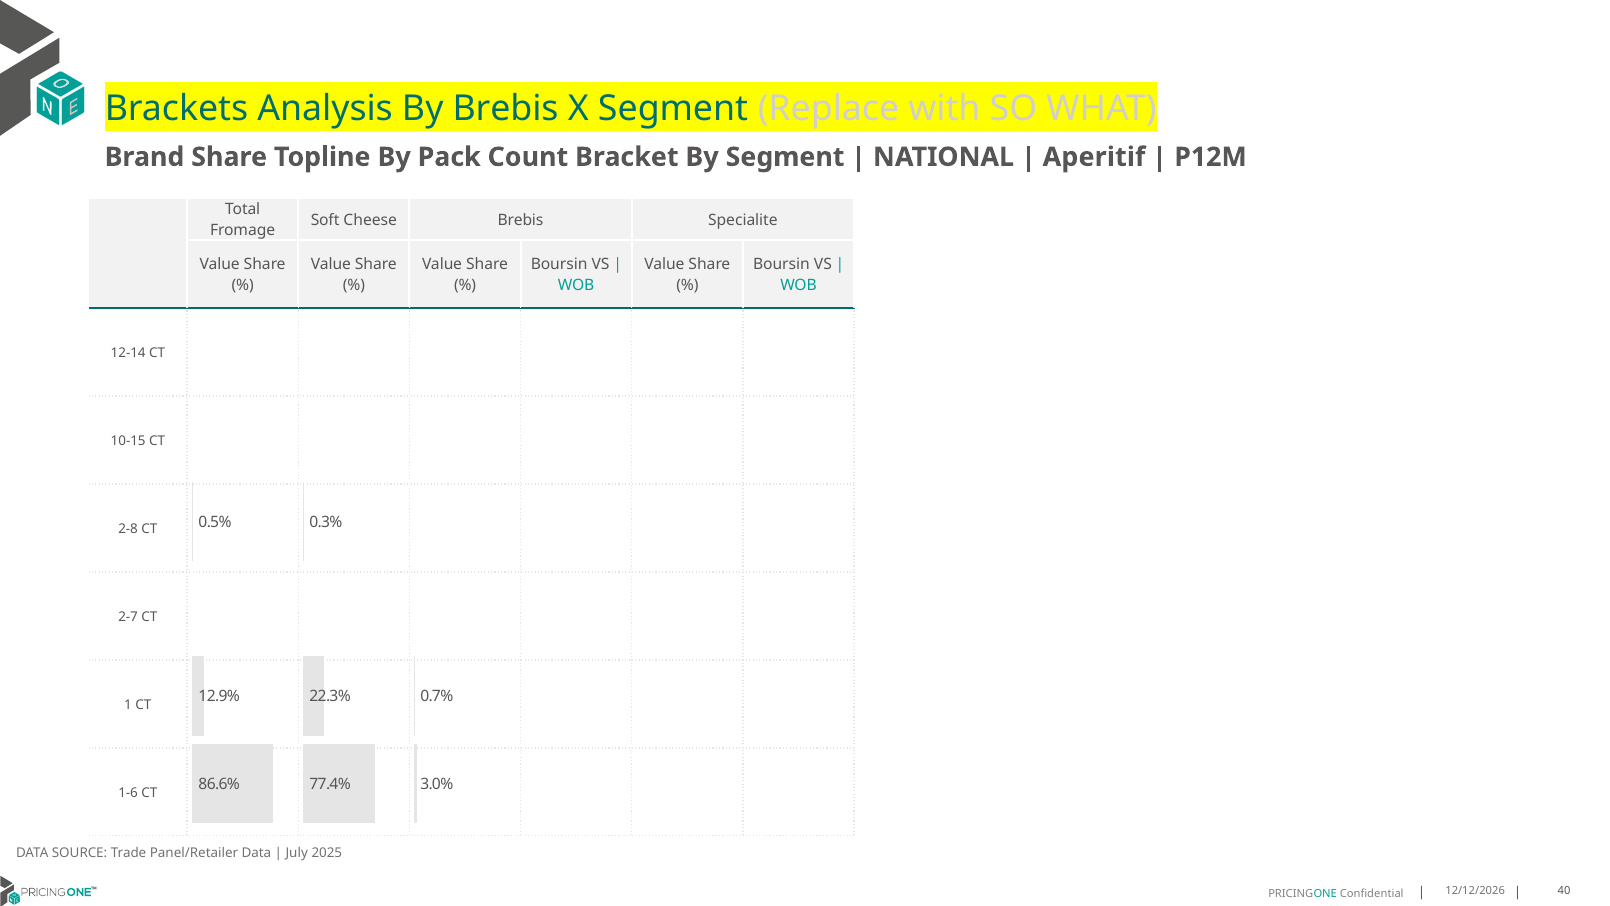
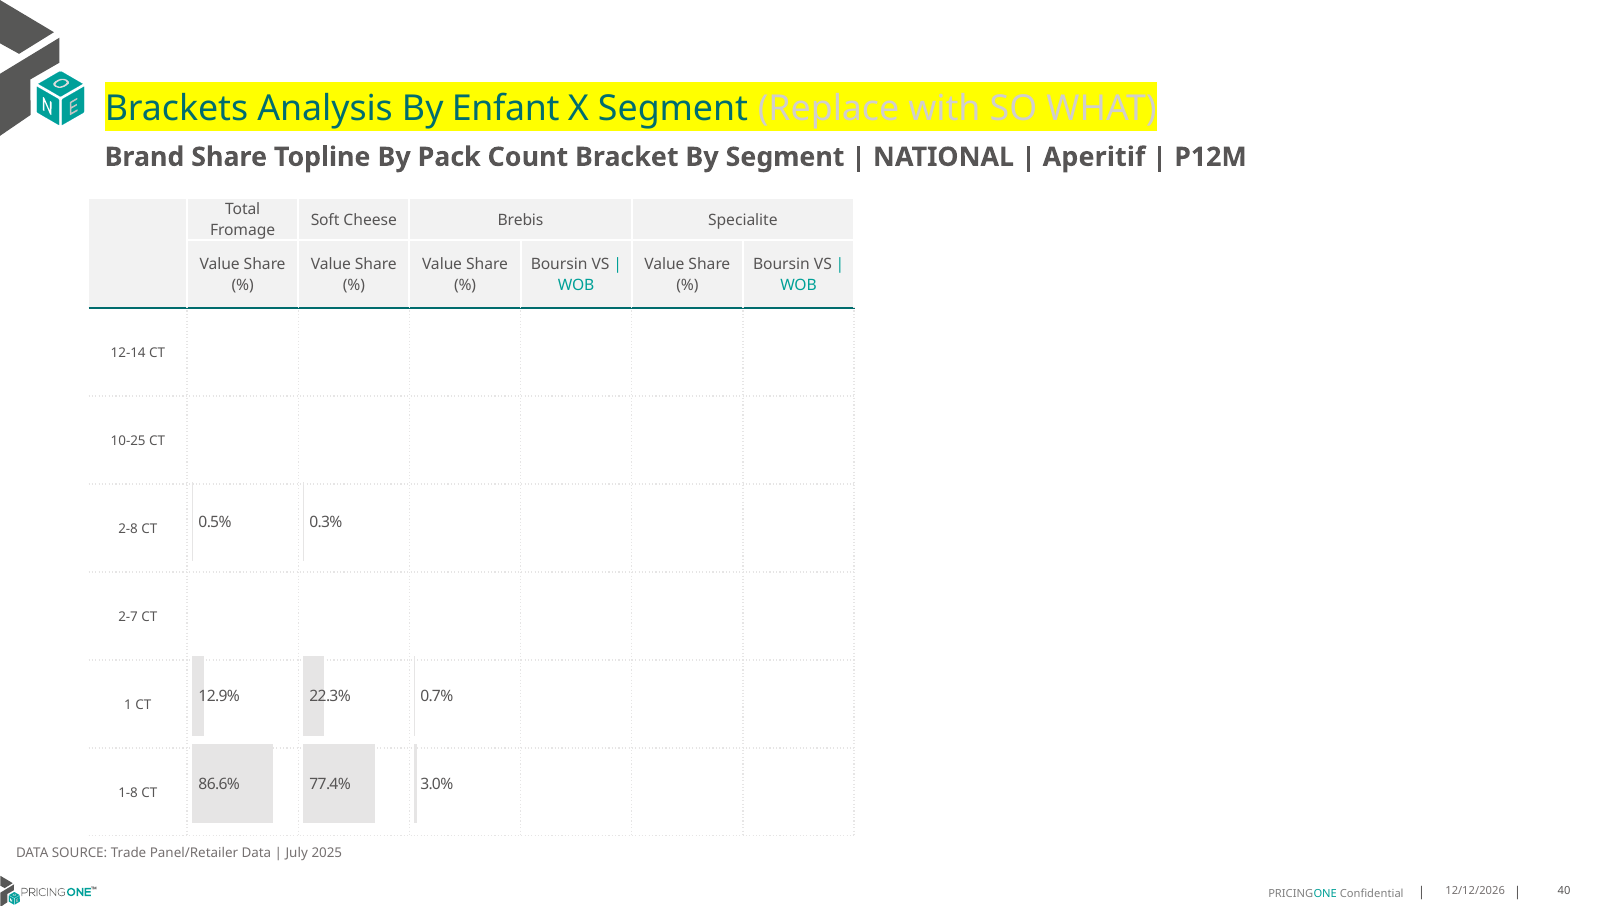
By Brebis: Brebis -> Enfant (506, 108)
10-15: 10-15 -> 10-25 (128, 441)
1-6: 1-6 -> 1-8 (128, 793)
